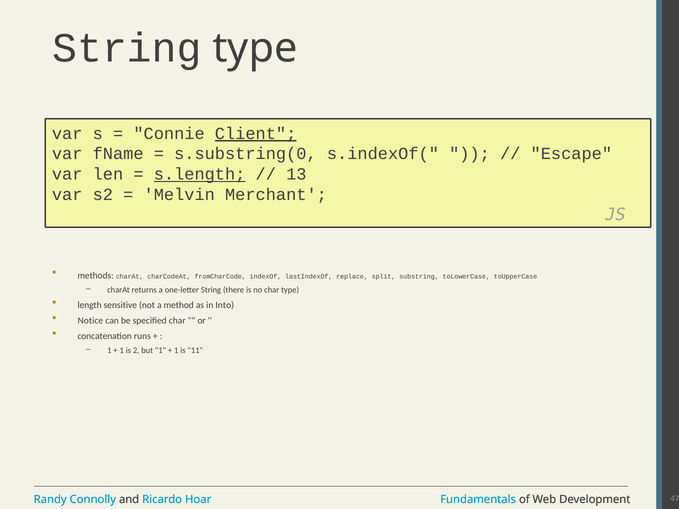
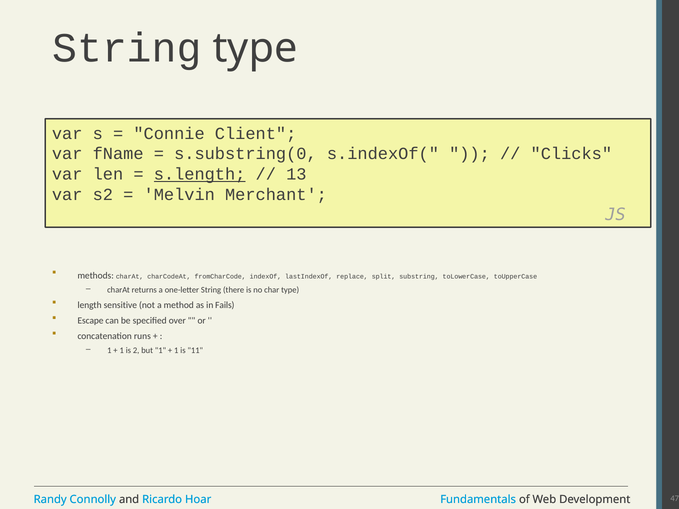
Client underline: present -> none (256, 134)
Escape: Escape -> Clicks (571, 154)
Into: Into -> Fails (225, 305)
Notice: Notice -> Escape (91, 321)
specified char: char -> over (177, 321)
